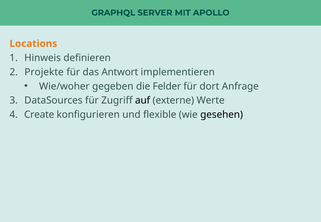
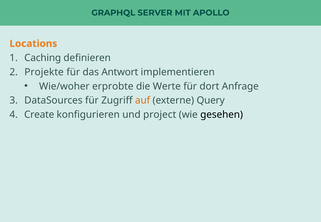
Hinweis: Hinweis -> Caching (43, 58)
gegeben: gegeben -> erprobte (113, 86)
Felder: Felder -> Werte (167, 86)
auf colour: black -> orange (143, 101)
Werte: Werte -> Query (211, 101)
flexible: flexible -> project (160, 115)
